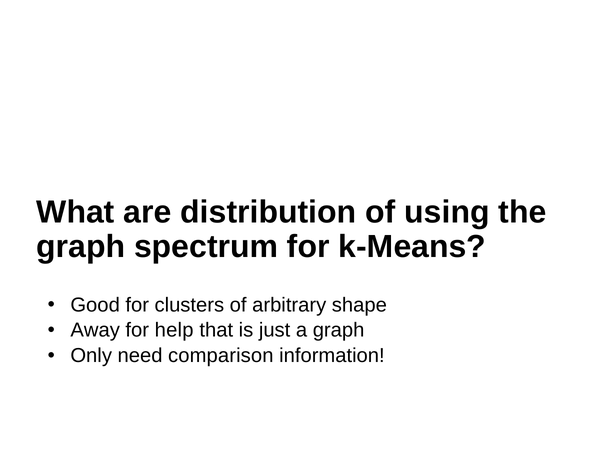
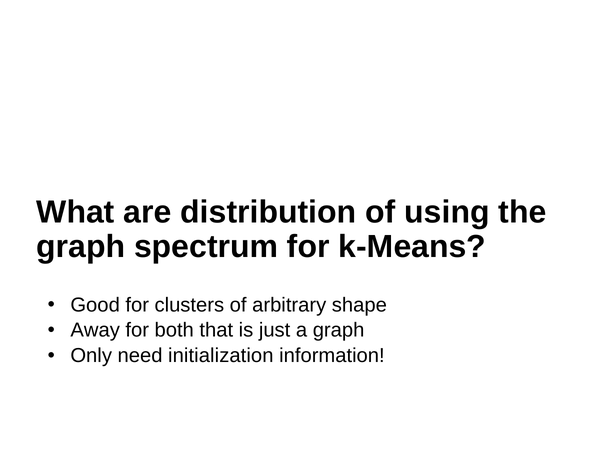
help: help -> both (174, 331)
comparison: comparison -> initialization (221, 356)
